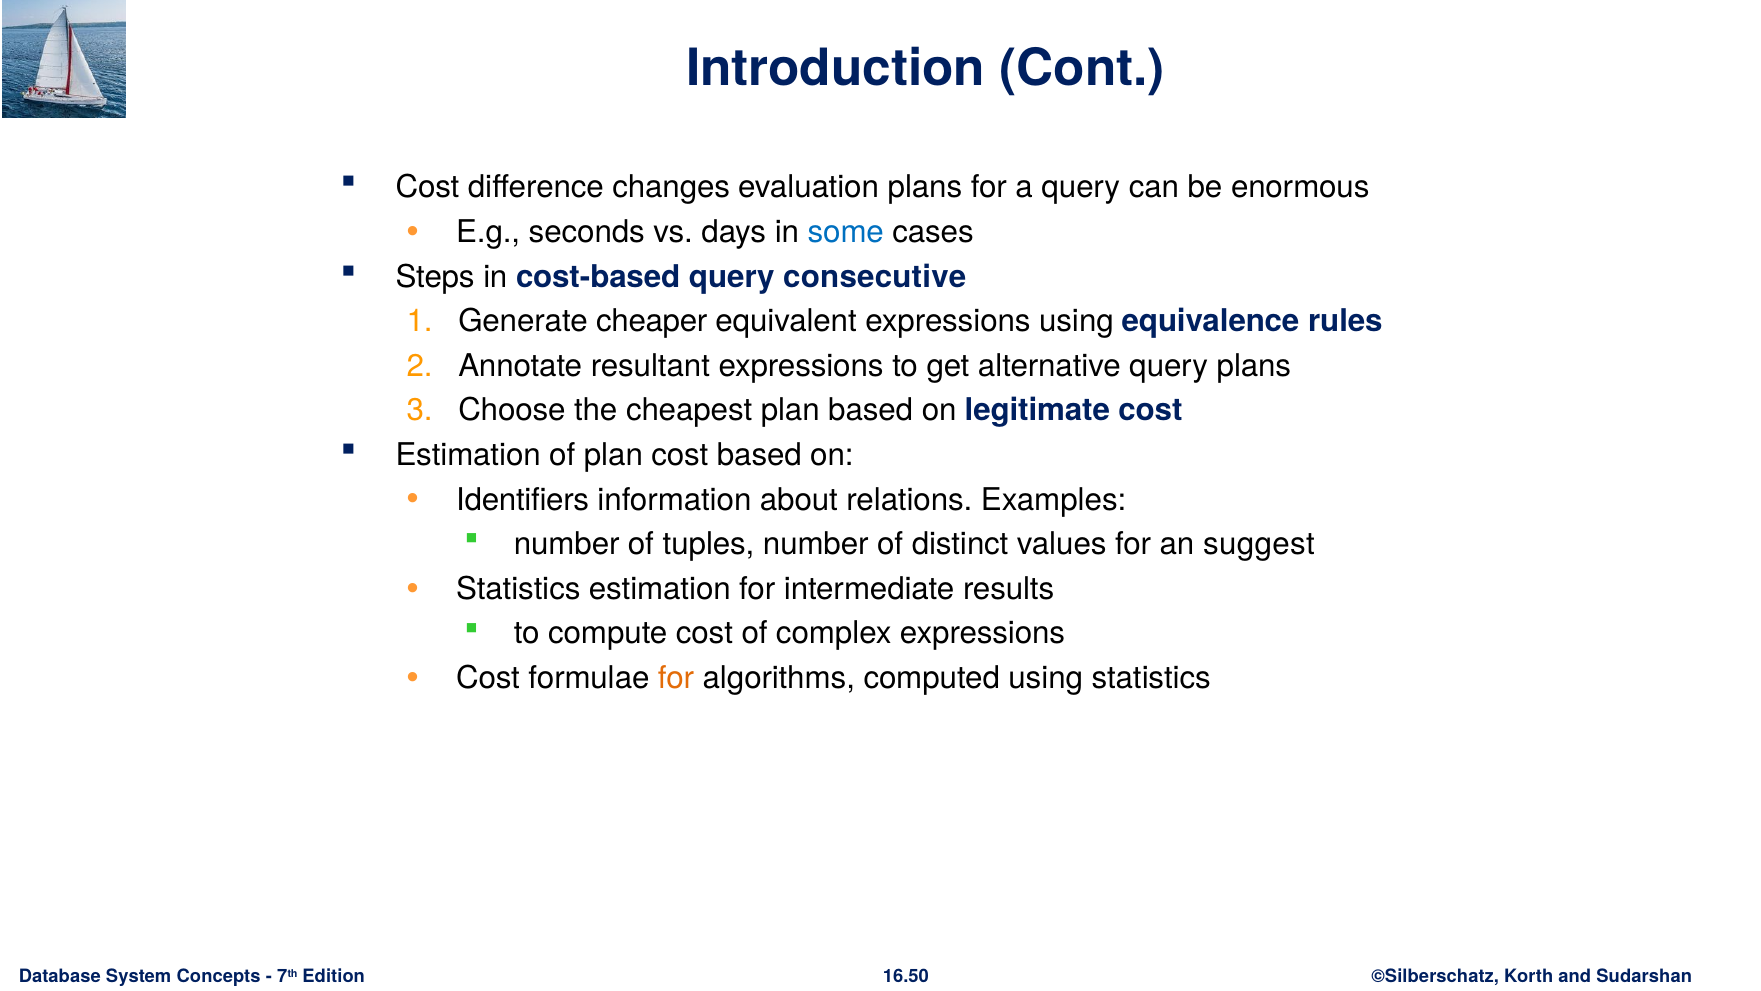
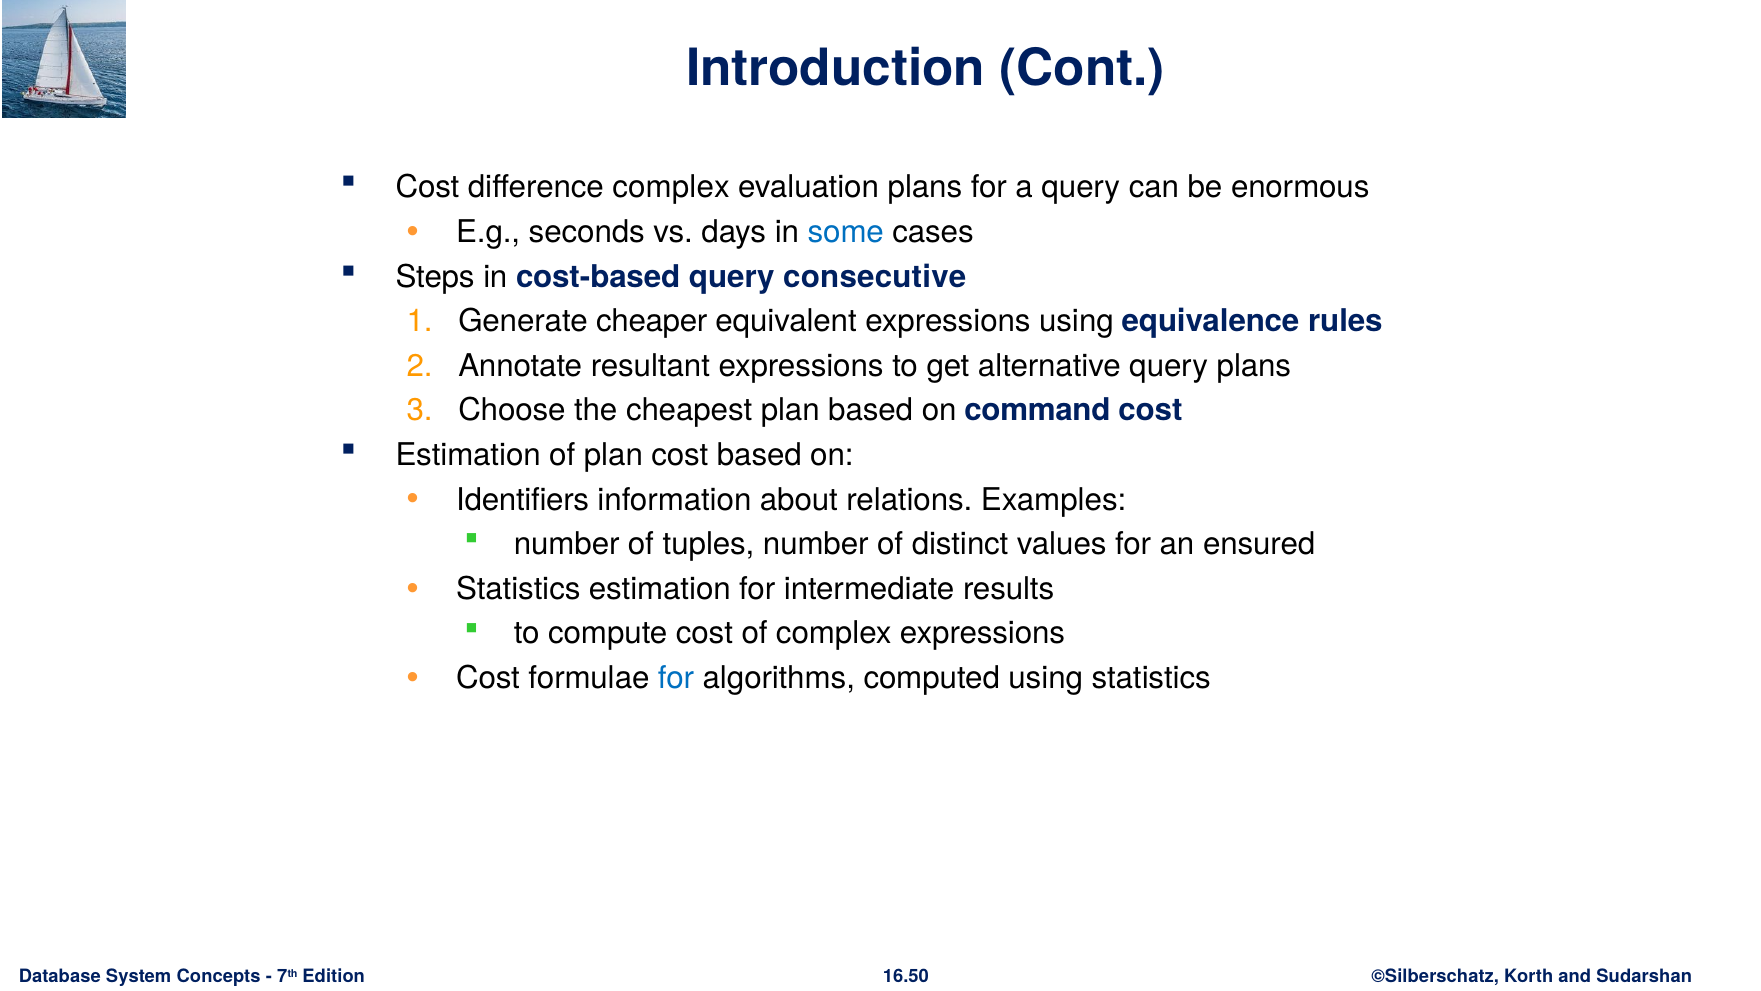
difference changes: changes -> complex (671, 187)
legitimate: legitimate -> command (1037, 410)
suggest: suggest -> ensured (1259, 544)
for colour: orange -> blue (676, 678)
